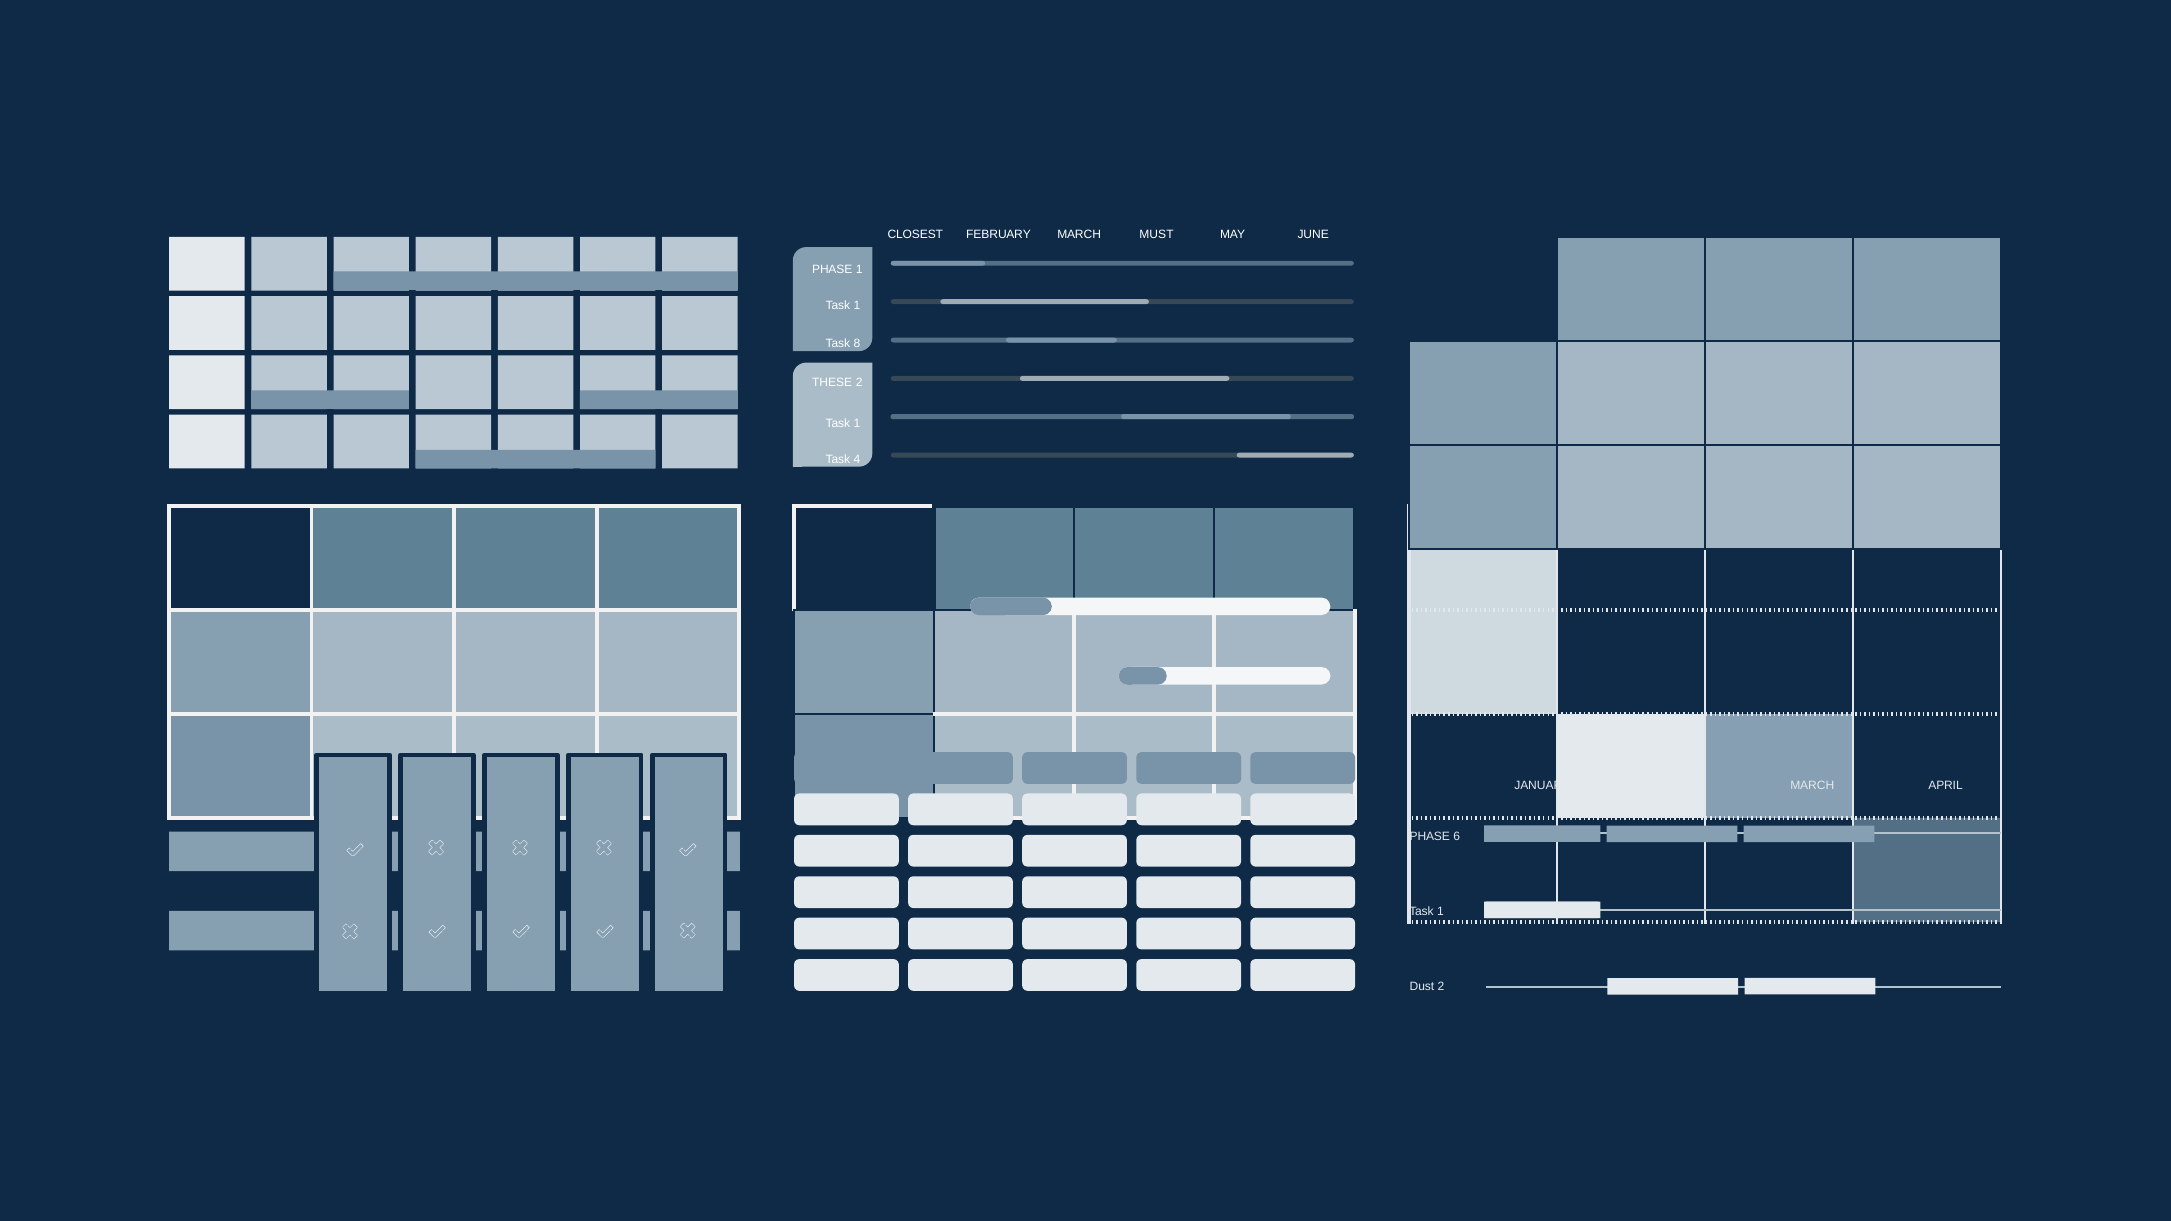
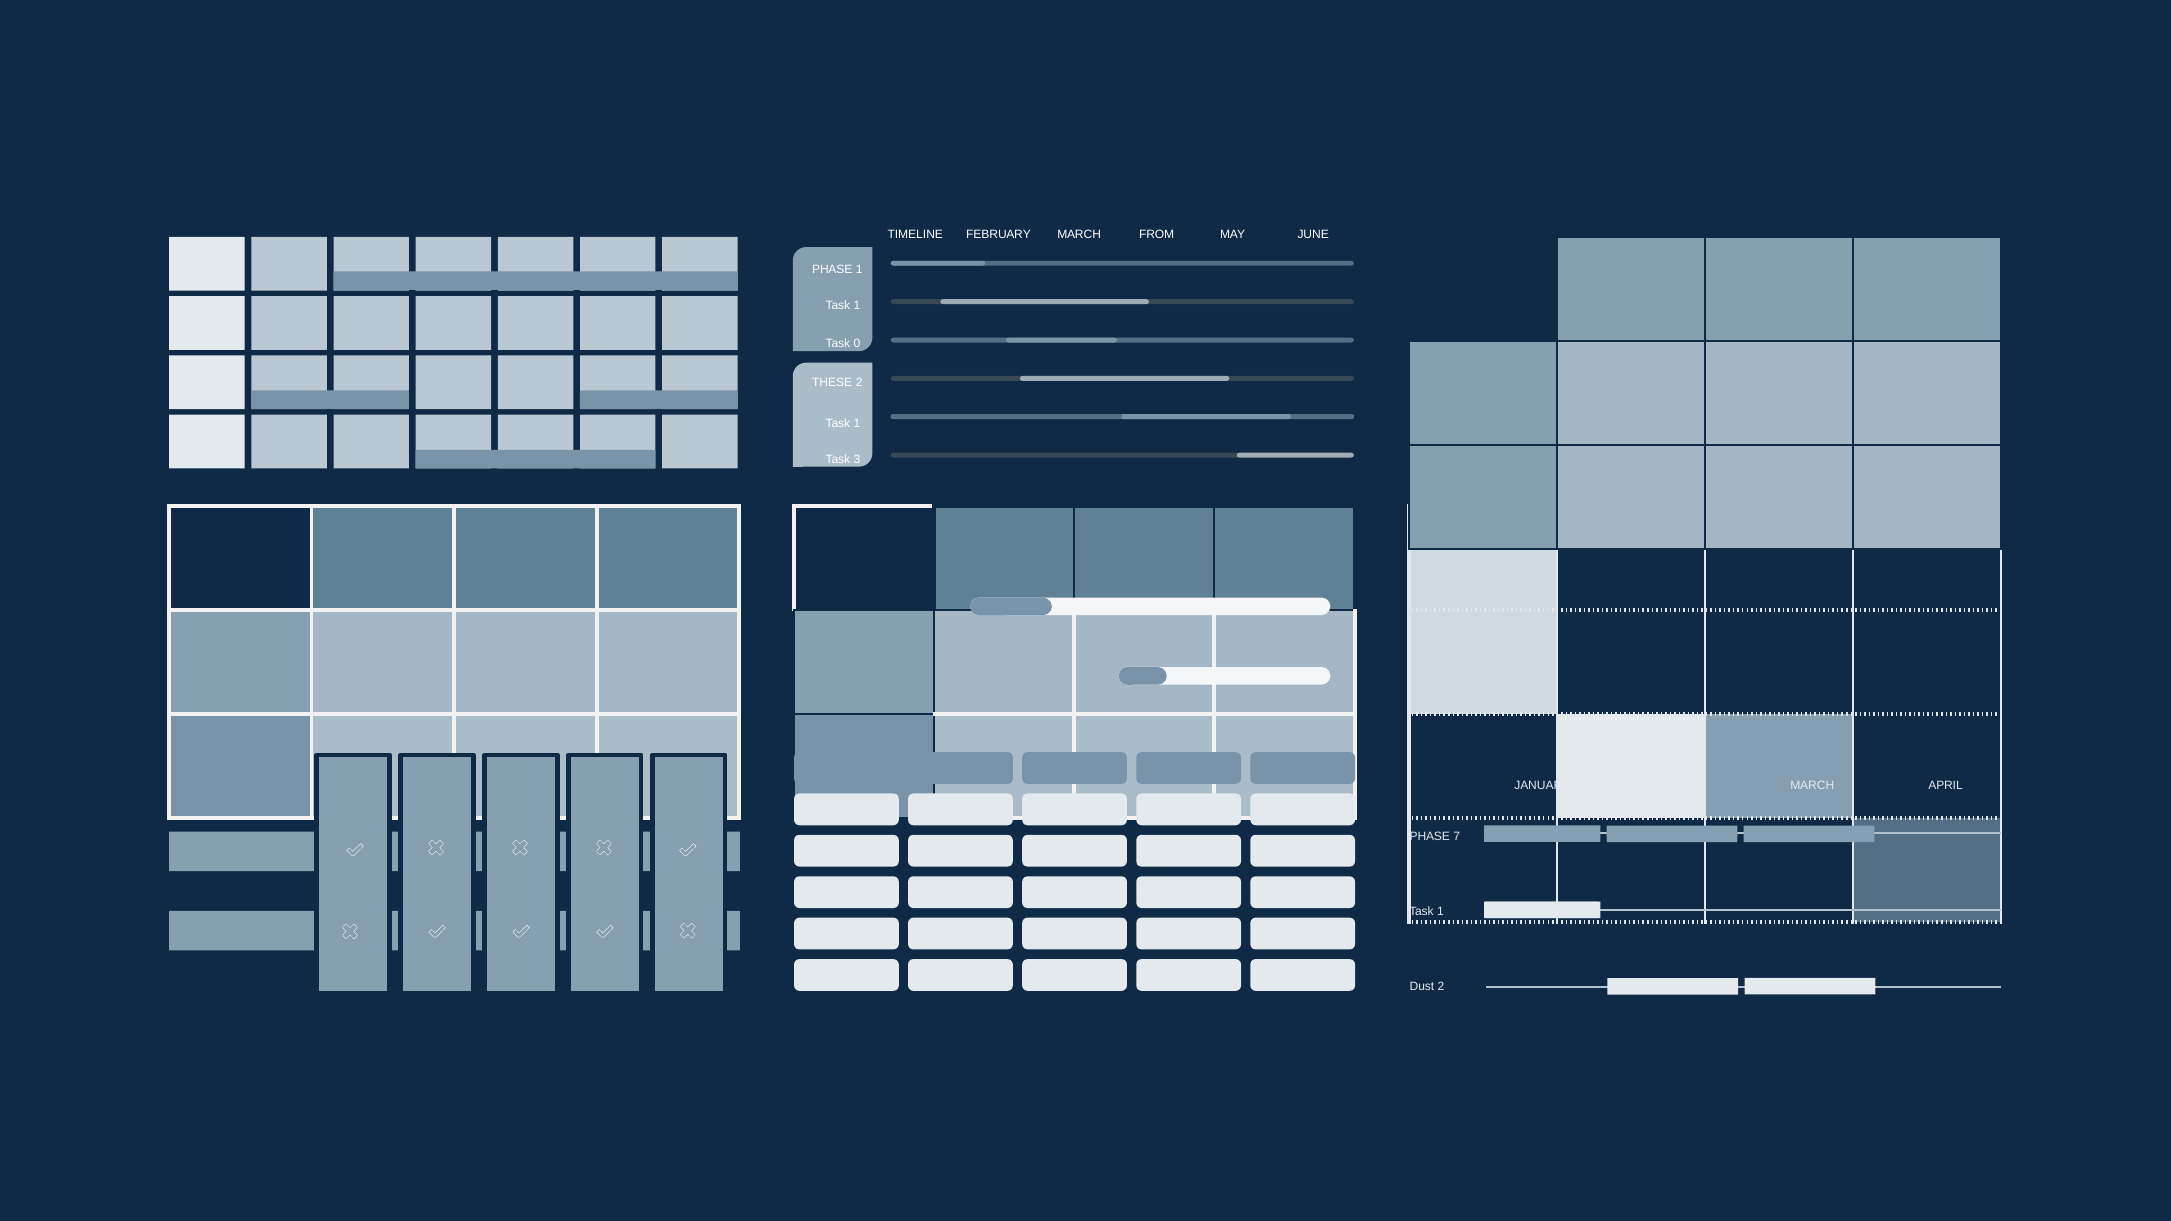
CLOSEST: CLOSEST -> TIMELINE (915, 234)
MUST: MUST -> FROM (1157, 234)
8: 8 -> 0 (857, 344)
4: 4 -> 3 (857, 460)
6: 6 -> 7 (1457, 836)
